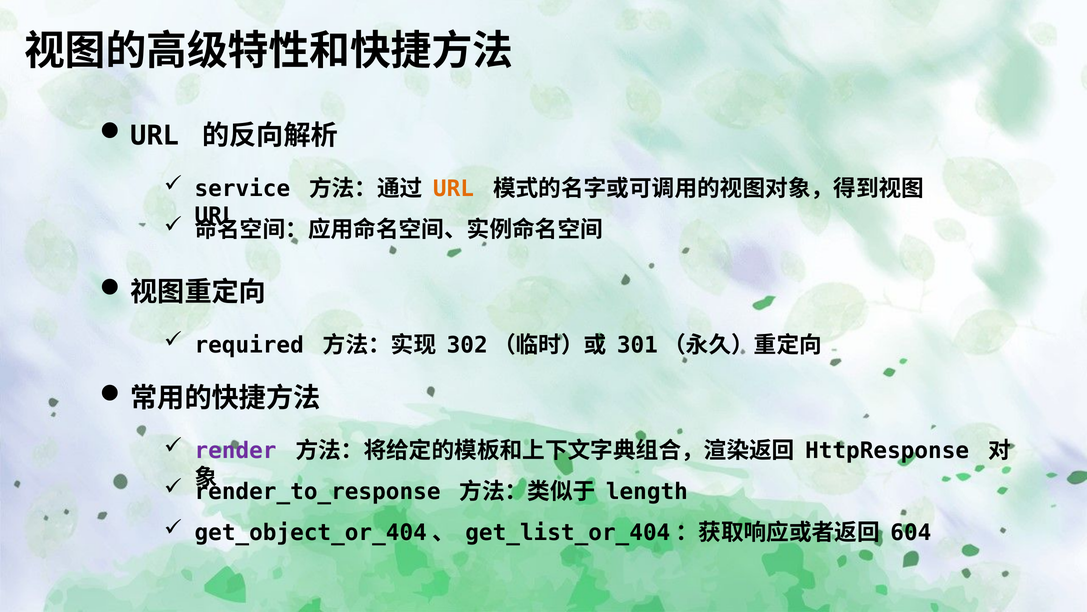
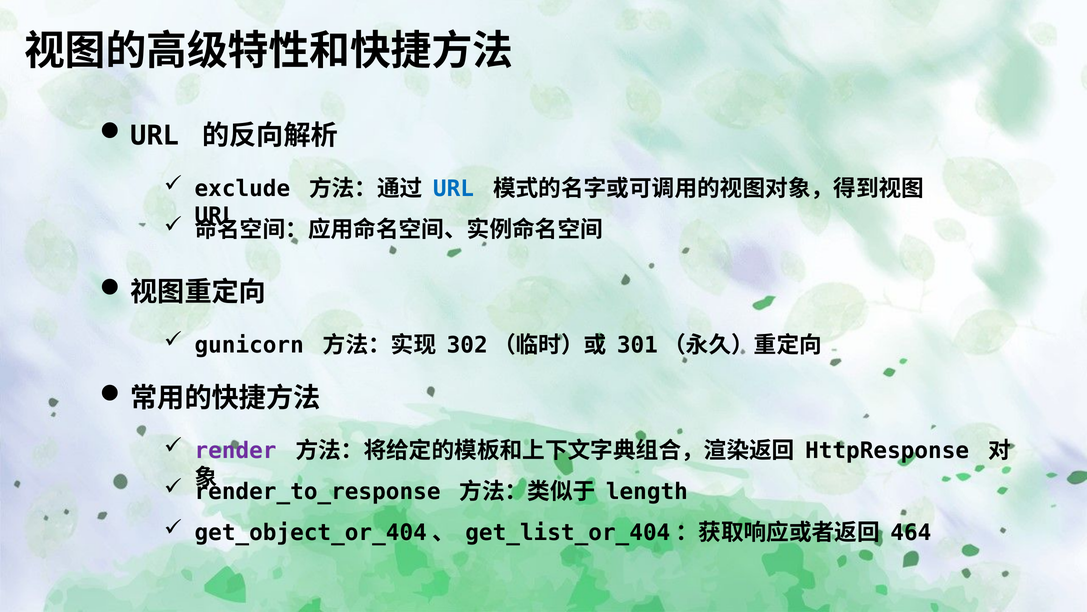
service: service -> exclude (242, 189)
URL colour: orange -> blue (453, 189)
required: required -> gunicorn (249, 345)
604: 604 -> 464 (911, 532)
